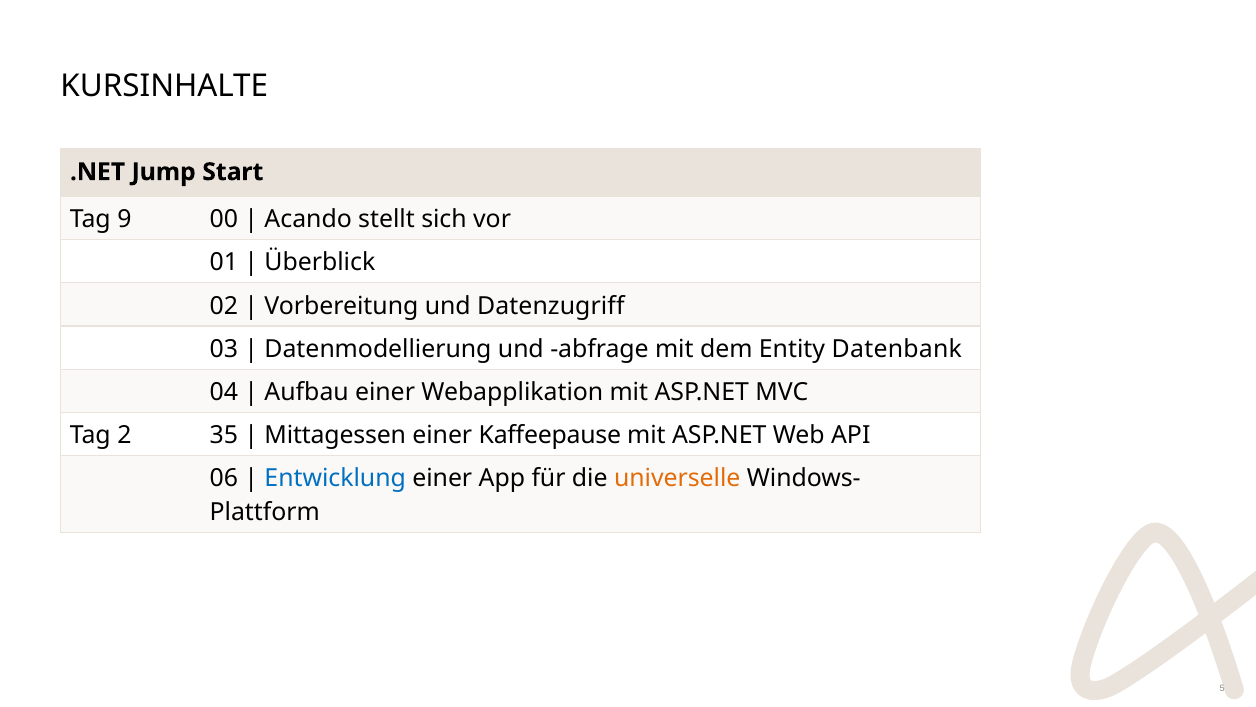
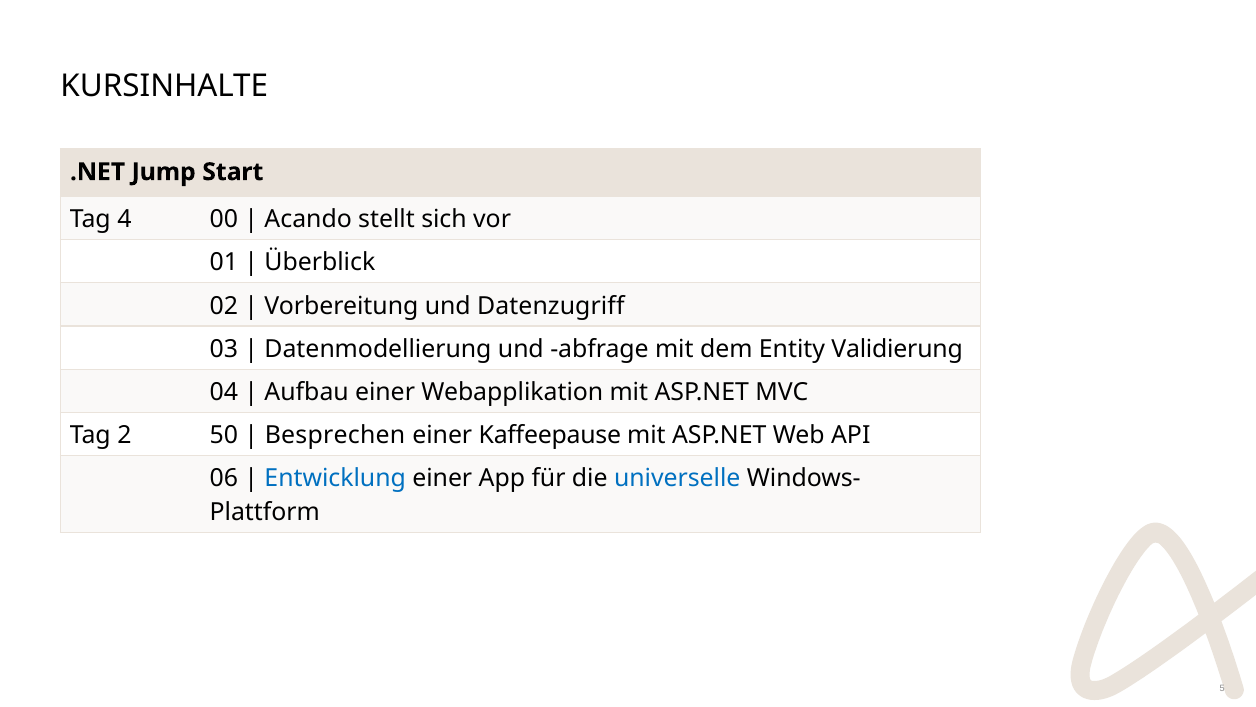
9: 9 -> 4 (124, 219)
Datenbank: Datenbank -> Validierung (897, 349)
35: 35 -> 50 (224, 435)
Mittagessen: Mittagessen -> Besprechen (335, 435)
universelle colour: orange -> blue (677, 479)
